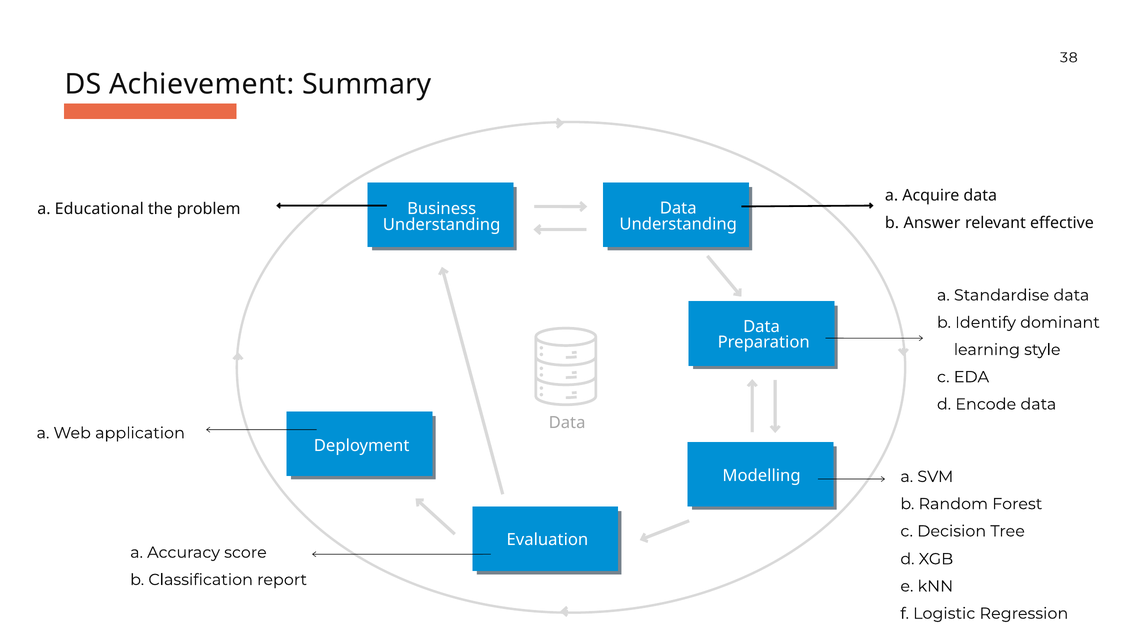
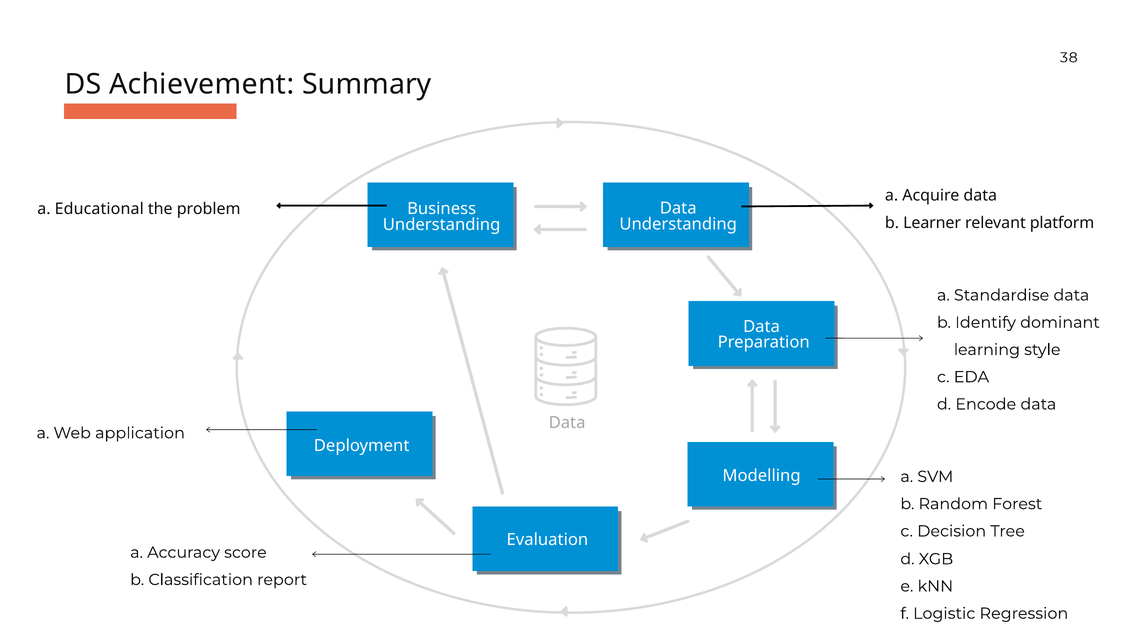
Answer: Answer -> Learner (932, 223)
effective: effective -> platform (1062, 223)
